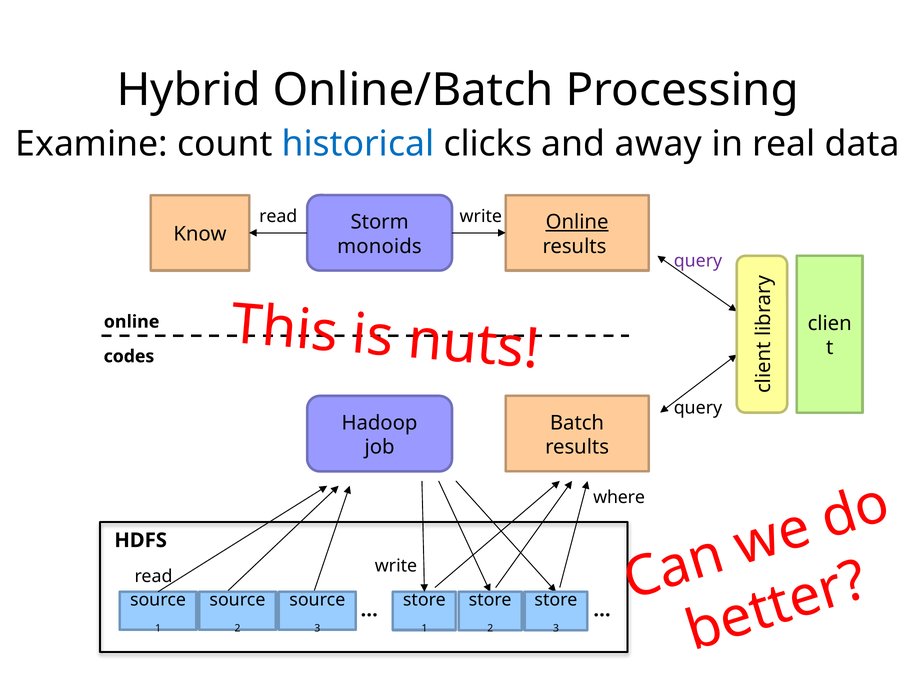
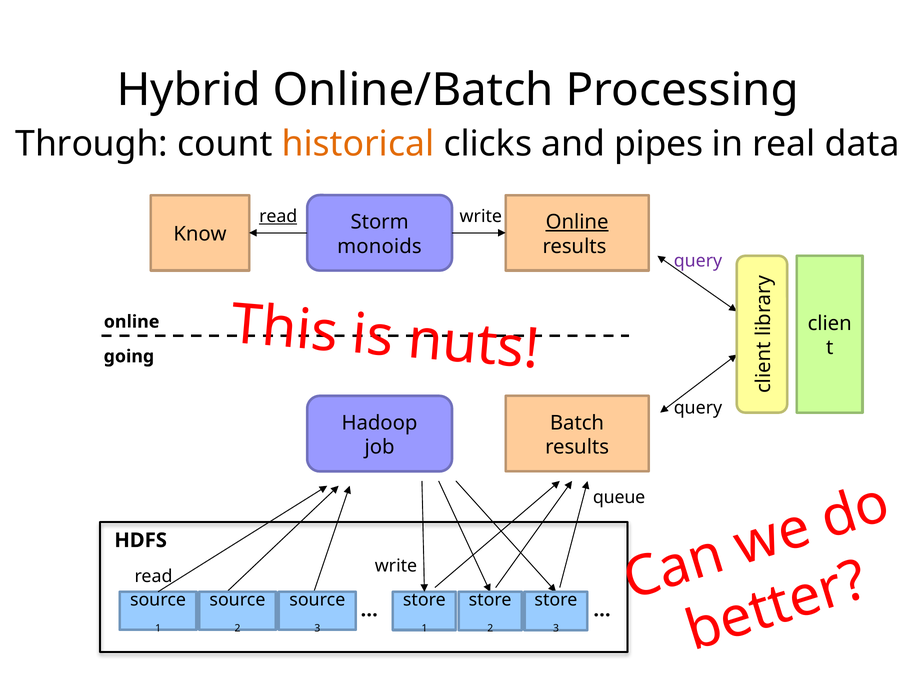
Examine: Examine -> Through (92, 144)
historical colour: blue -> orange (358, 144)
away: away -> pipes (659, 144)
read underline: none -> present (278, 216)
codes: codes -> going (129, 356)
where: where -> queue (619, 497)
